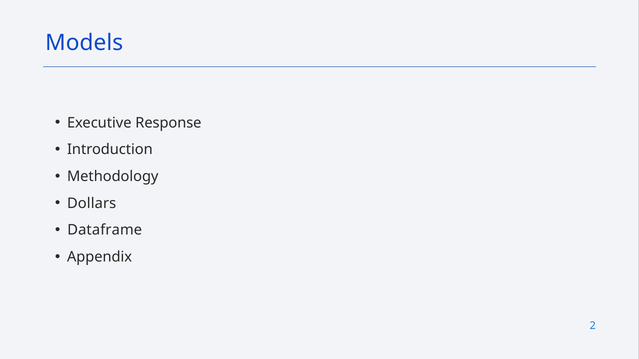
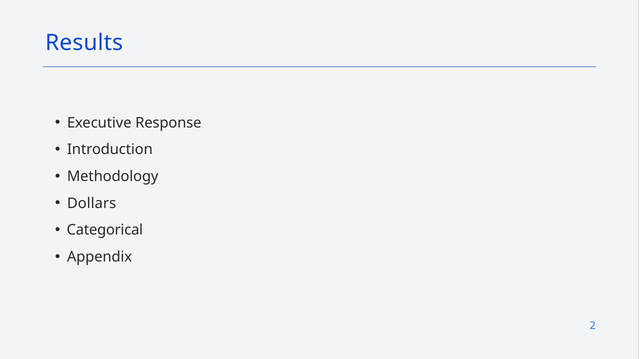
Models: Models -> Results (84, 43)
Dataframe: Dataframe -> Categorical (105, 230)
